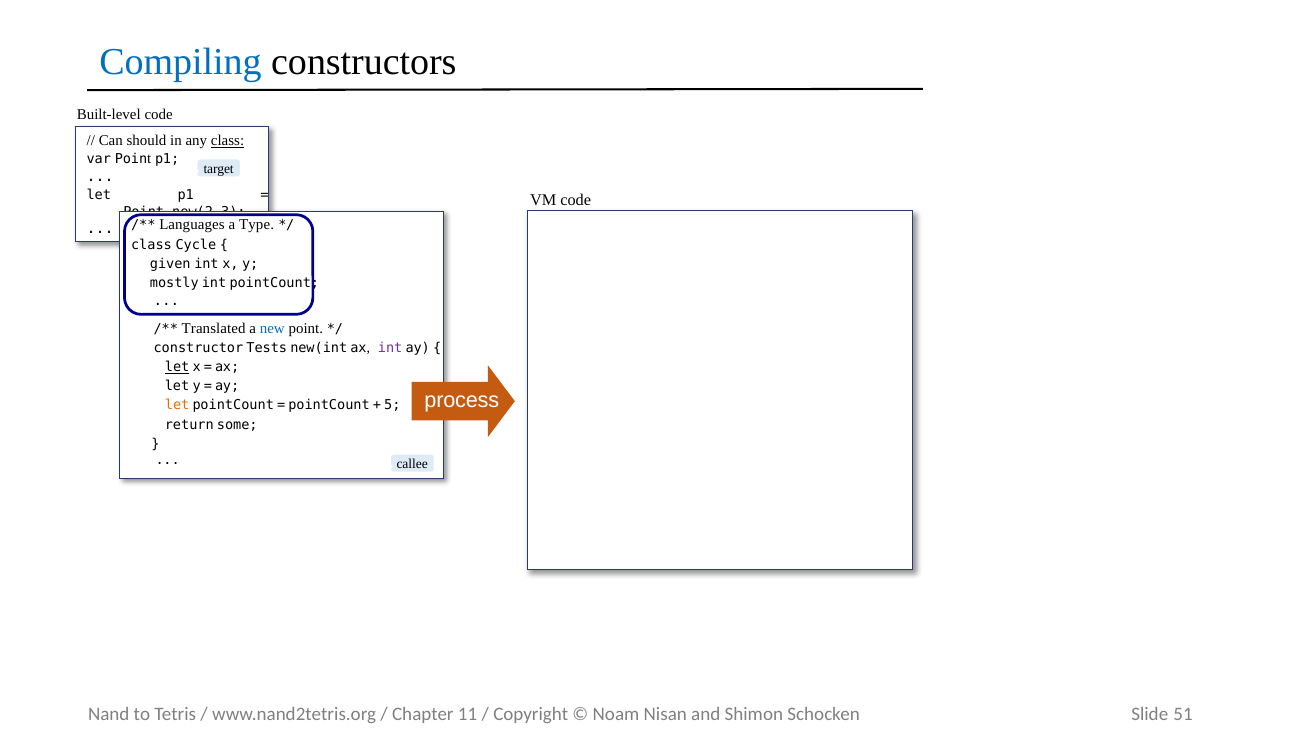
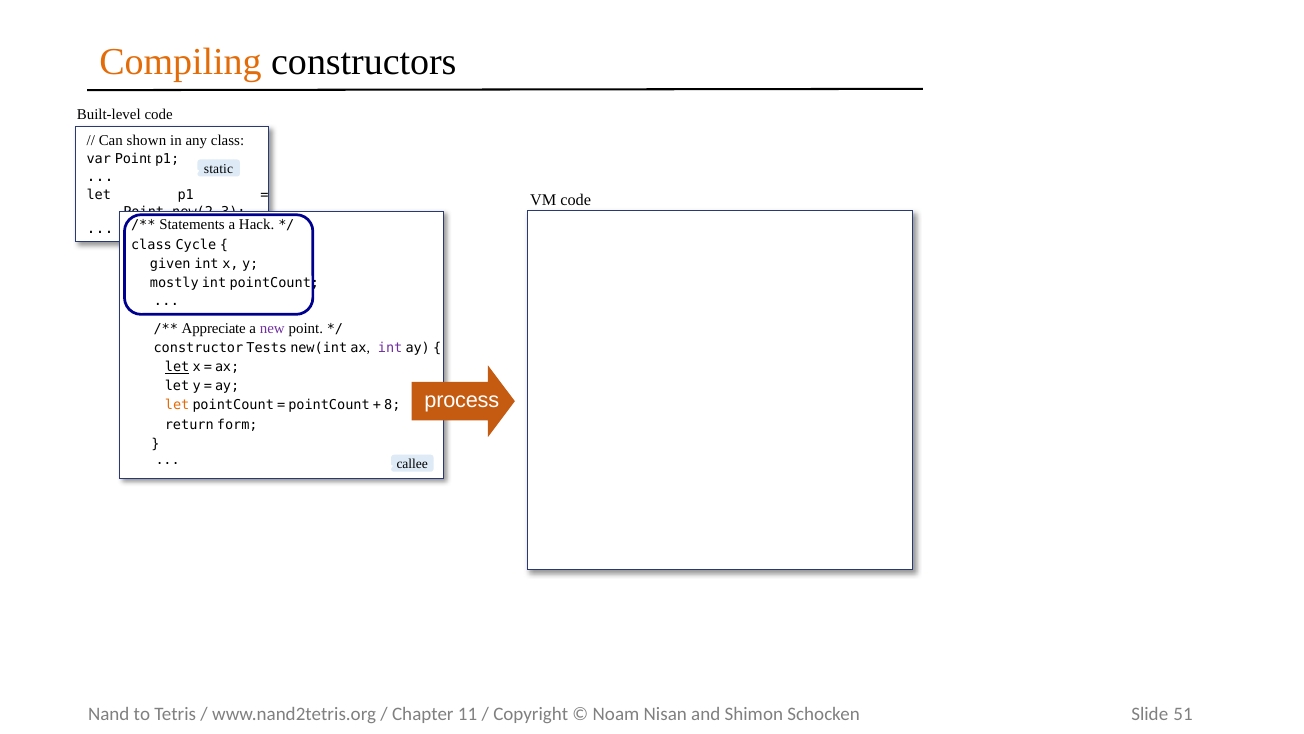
Compiling colour: blue -> orange (181, 62)
should: should -> shown (146, 141)
class underline: present -> none (228, 141)
target: target -> static (219, 169)
Languages: Languages -> Statements (192, 225)
Type: Type -> Hack (257, 225)
Translated: Translated -> Appreciate (214, 328)
new colour: blue -> purple (272, 328)
5: 5 -> 8 (392, 405)
some: some -> form (237, 424)
